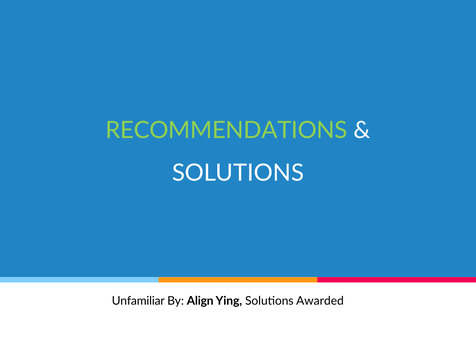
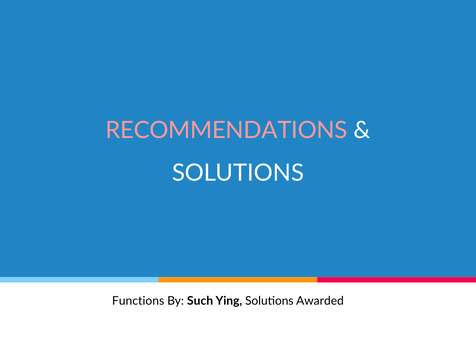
RECOMMENDATIONS colour: light green -> pink (226, 130)
Unfamiliar: Unfamiliar -> Functions (138, 301)
Align: Align -> Such (200, 301)
